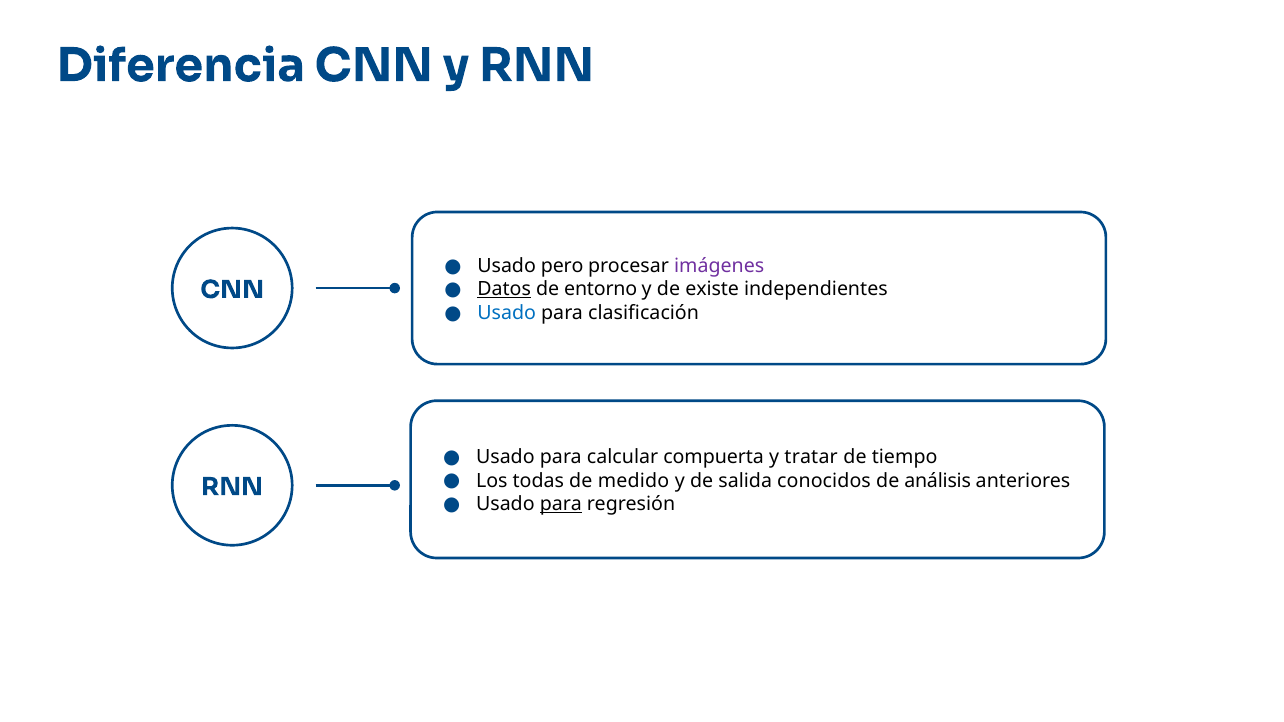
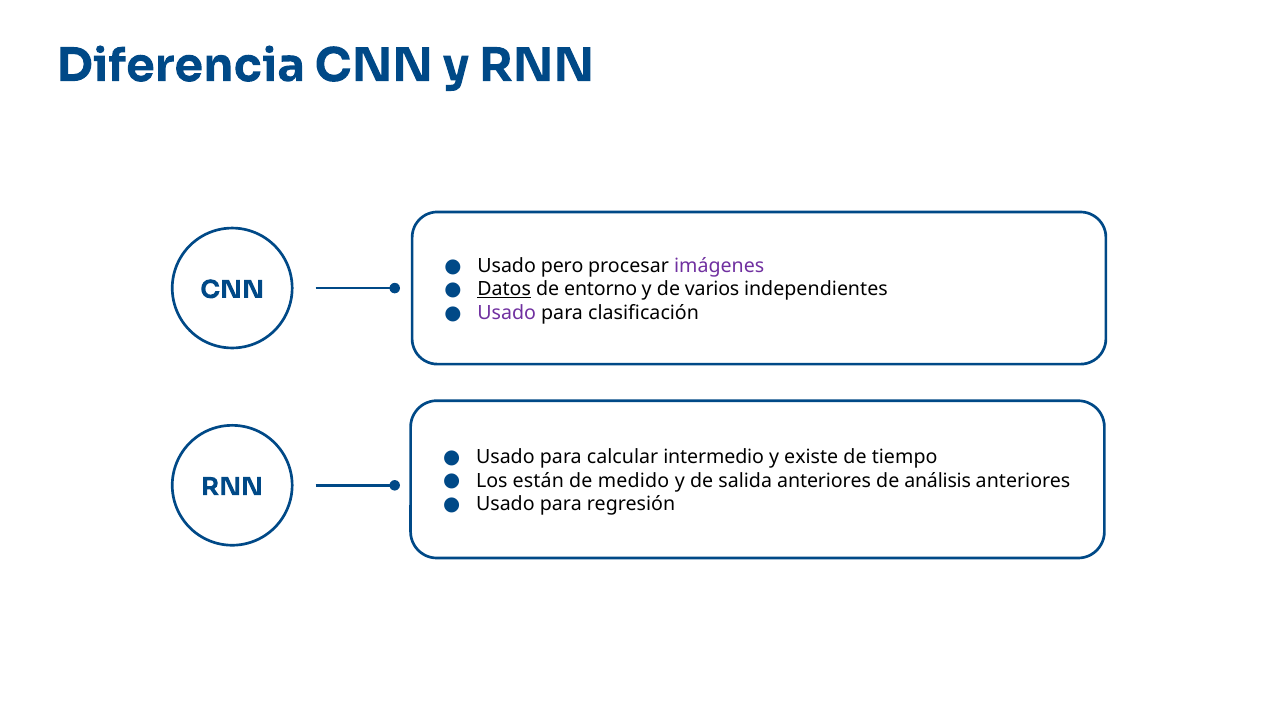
existe: existe -> varios (712, 290)
Usado colour: blue -> purple (507, 313)
compuerta: compuerta -> intermedio (714, 457)
tratar: tratar -> existe (811, 457)
todas: todas -> están (538, 481)
salida conocidos: conocidos -> anteriores (824, 481)
para underline: present -> none (561, 504)
